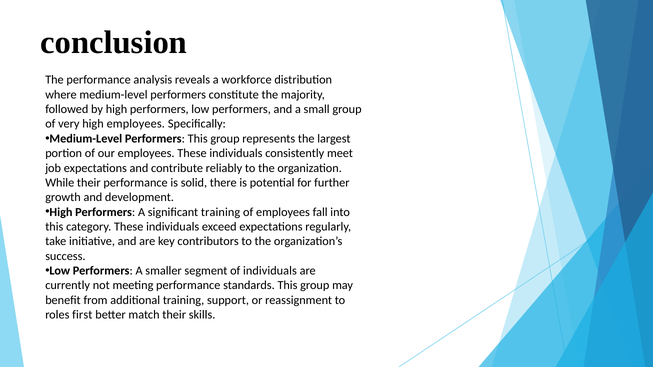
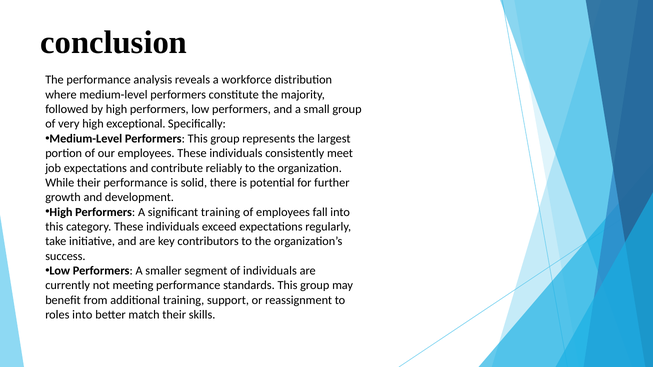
high employees: employees -> exceptional (136, 124)
roles first: first -> into (82, 315)
